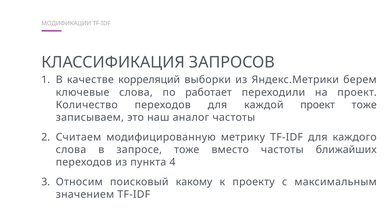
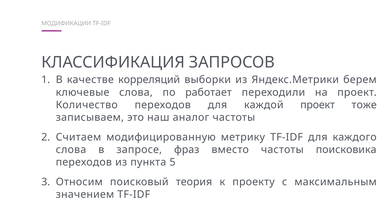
запросе тоже: тоже -> фраз (187, 150)
ближайших: ближайших -> поисковика (346, 150)
4: 4 -> 5 (173, 162)
какому: какому -> теория (194, 182)
